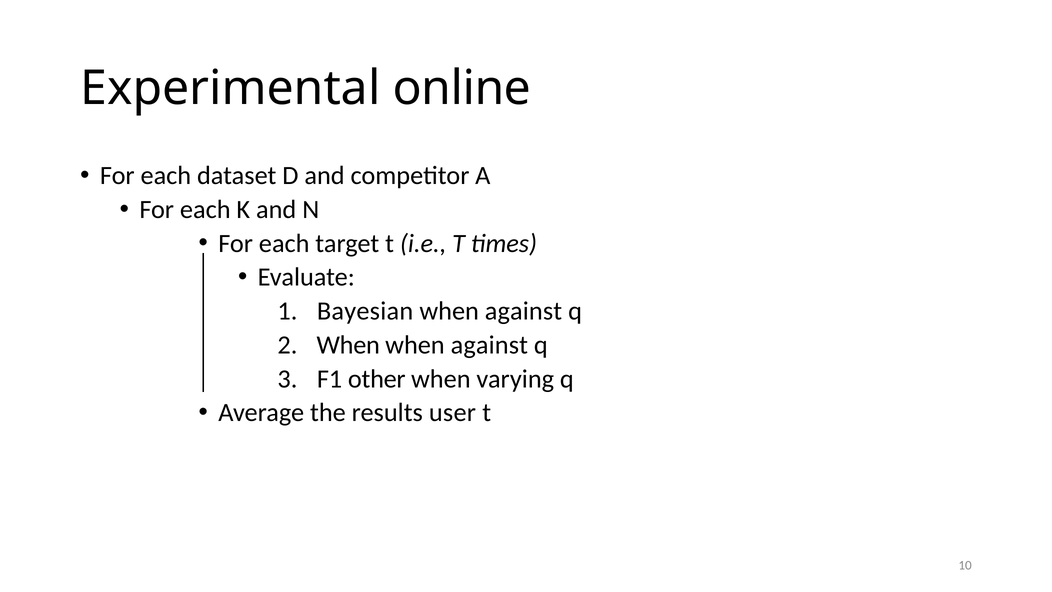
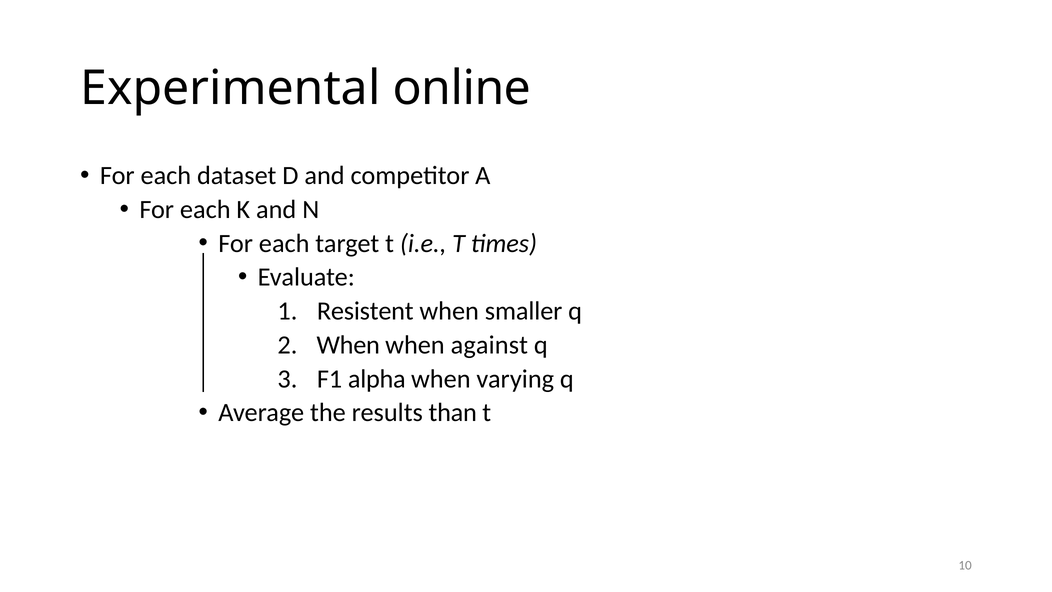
Bayesian: Bayesian -> Resistent (365, 311)
against: against -> smaller (524, 311)
other: other -> alpha (377, 379)
user: user -> than (453, 413)
